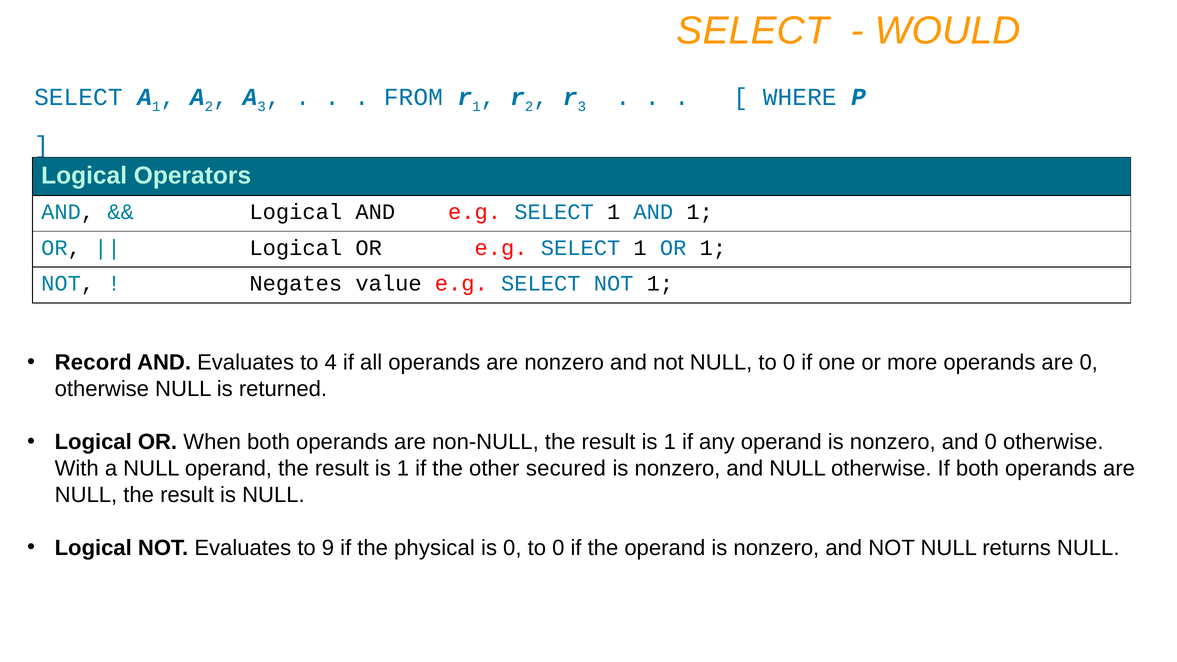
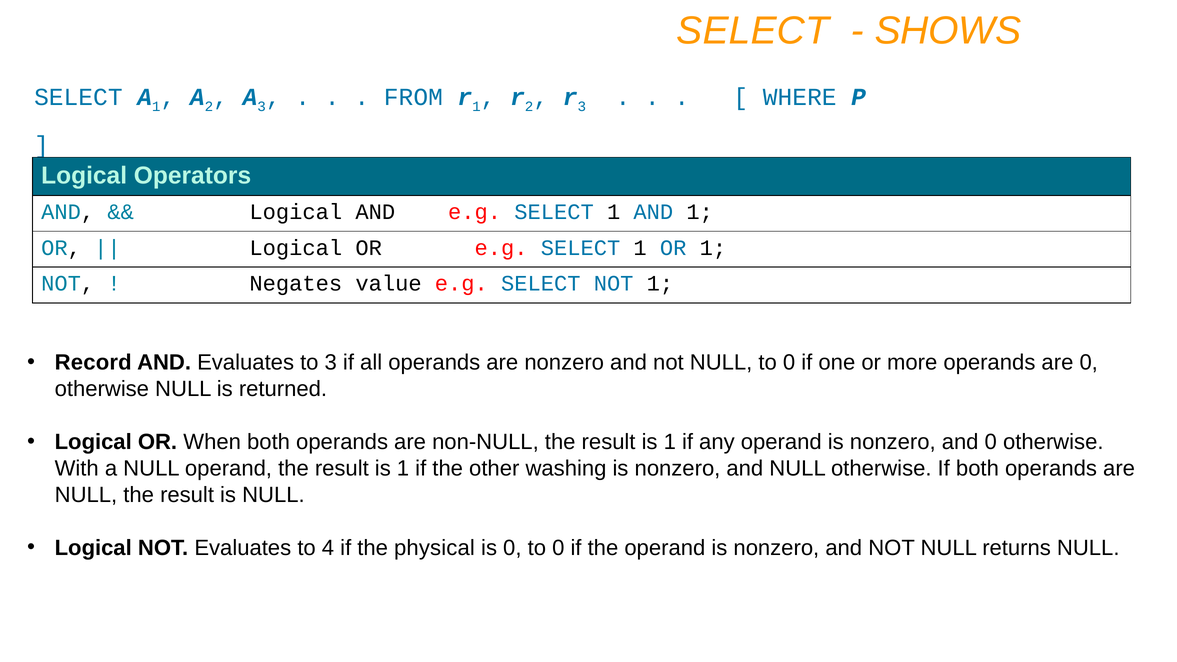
WOULD: WOULD -> SHOWS (948, 31)
to 4: 4 -> 3 (331, 362)
secured: secured -> washing (566, 468)
9: 9 -> 4 (328, 548)
